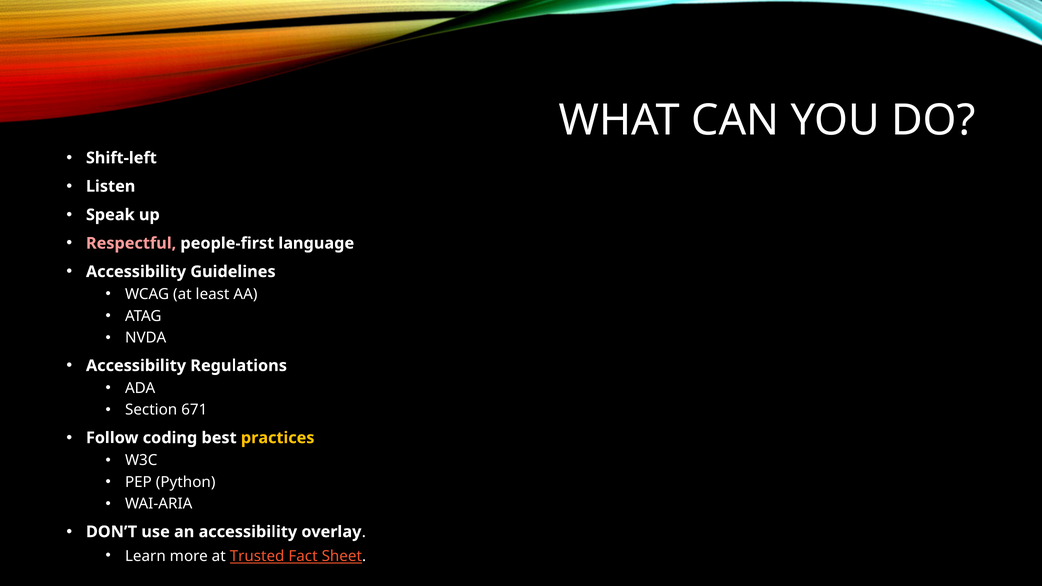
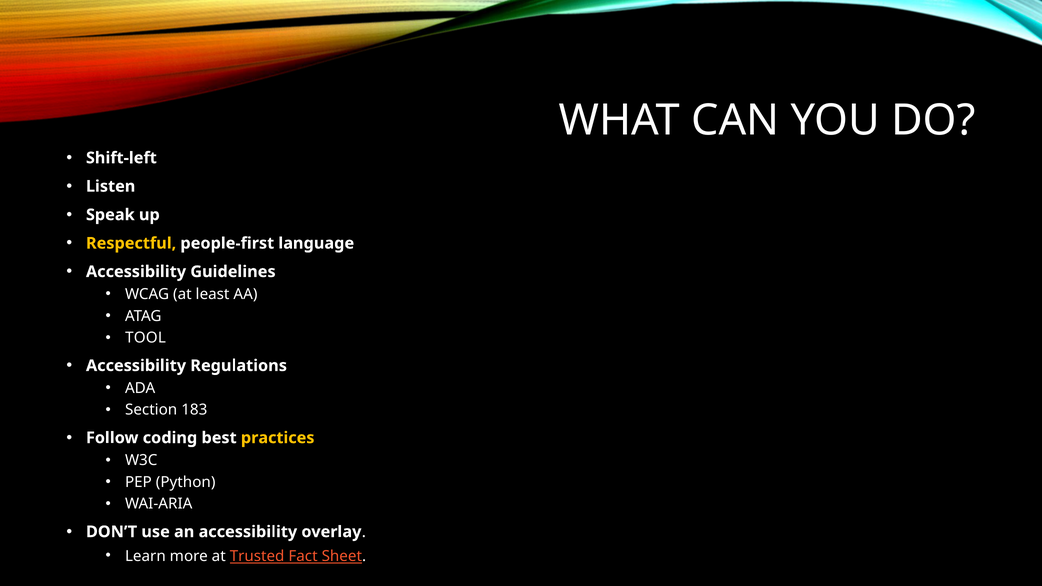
Respectful colour: pink -> yellow (131, 243)
NVDA: NVDA -> TOOL (146, 338)
671: 671 -> 183 (194, 410)
